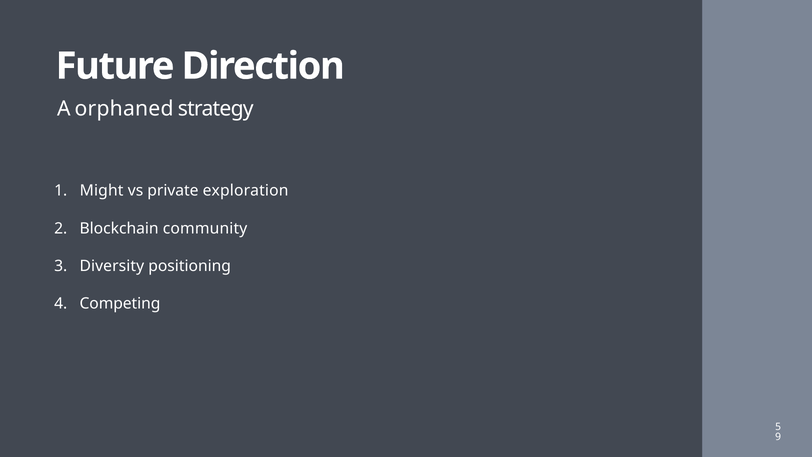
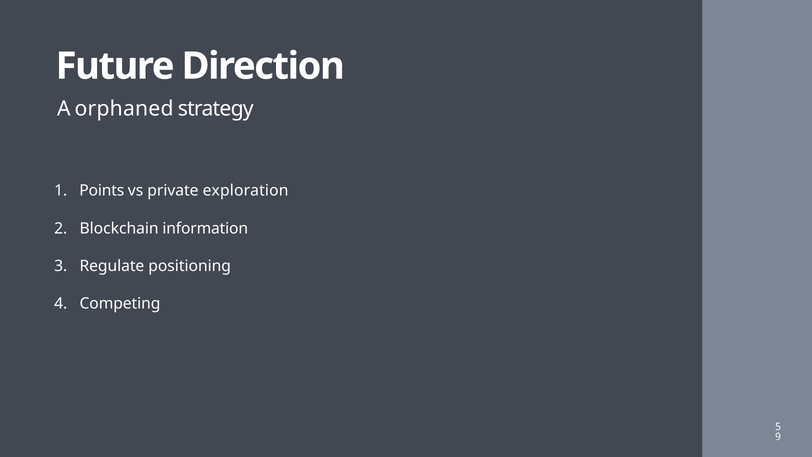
Might: Might -> Points (102, 191)
community: community -> information (205, 228)
Diversity: Diversity -> Regulate (112, 266)
